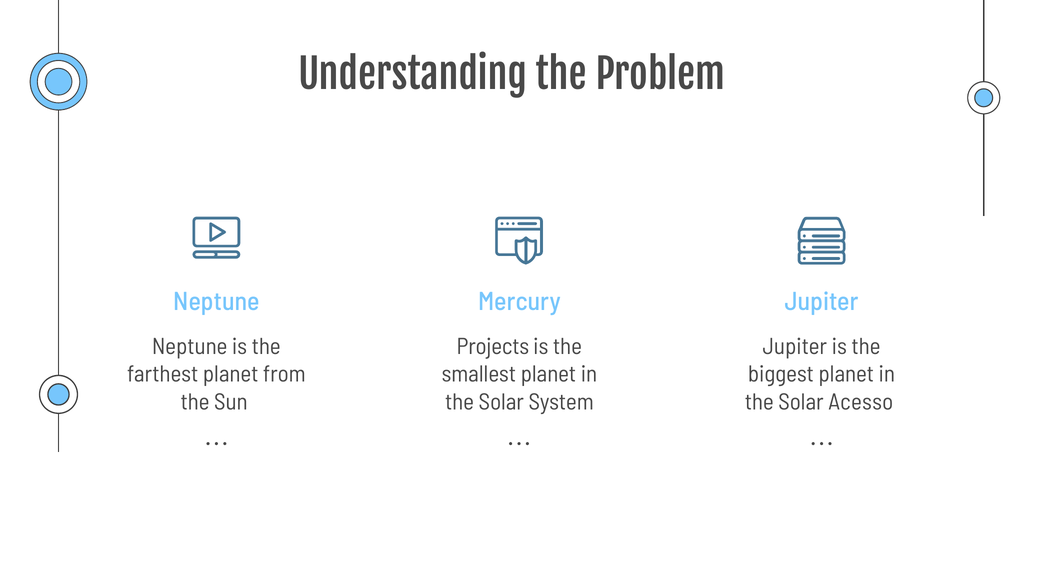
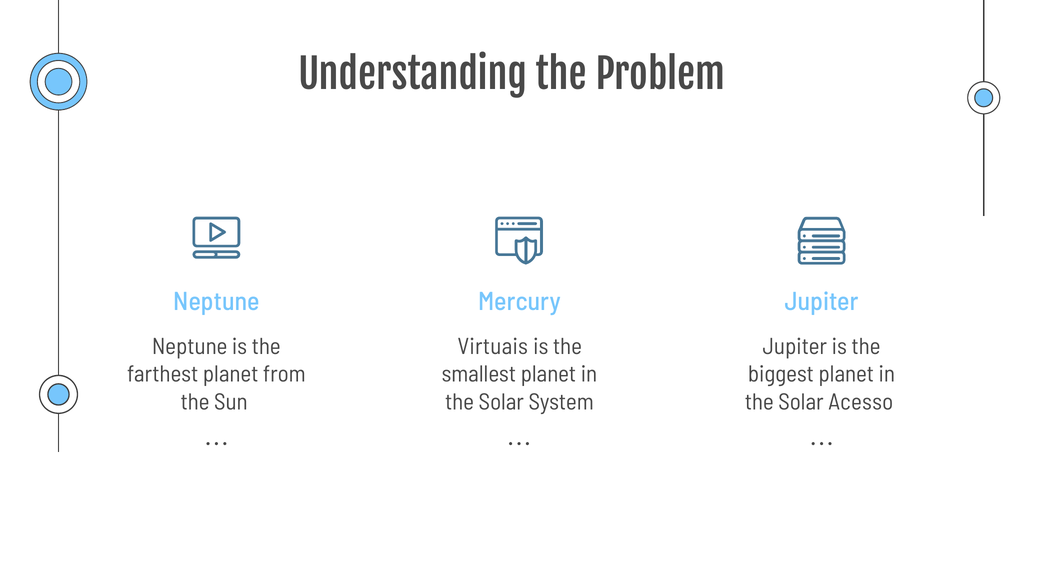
Projects: Projects -> Virtuais (493, 347)
